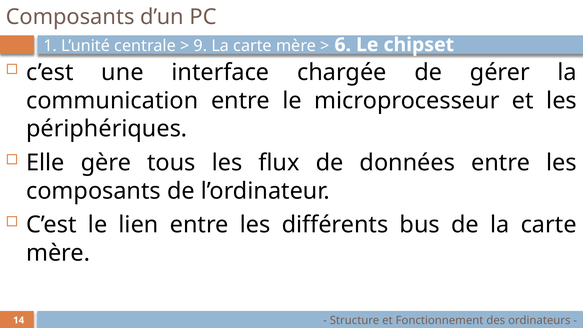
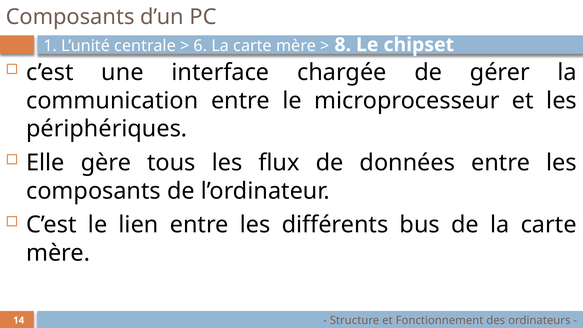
9: 9 -> 6 (200, 46)
6: 6 -> 8 (343, 45)
